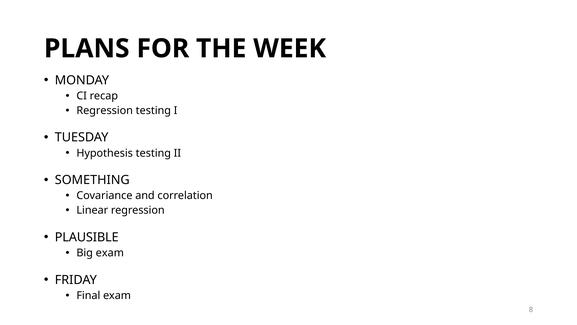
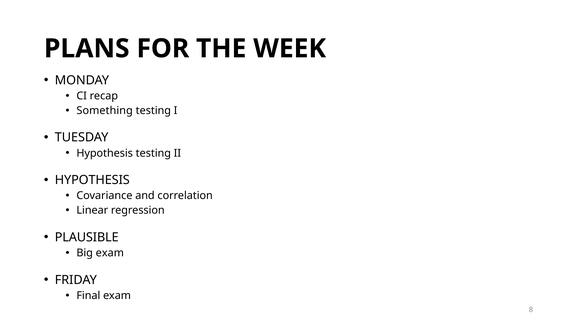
Regression: Regression -> Something (105, 110)
SOMETHING: SOMETHING -> HYPOTHESIS (92, 180)
